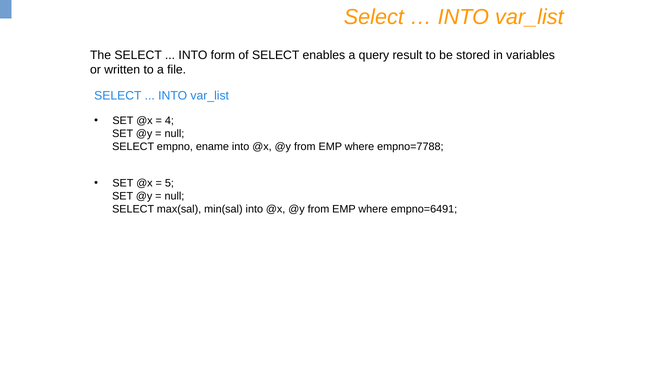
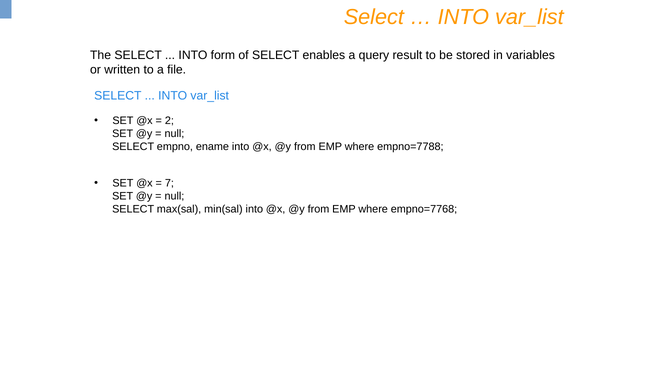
4: 4 -> 2 (169, 121)
5: 5 -> 7 (169, 183)
empno=6491: empno=6491 -> empno=7768 (424, 209)
